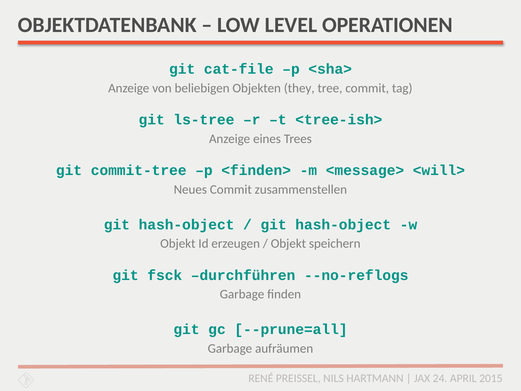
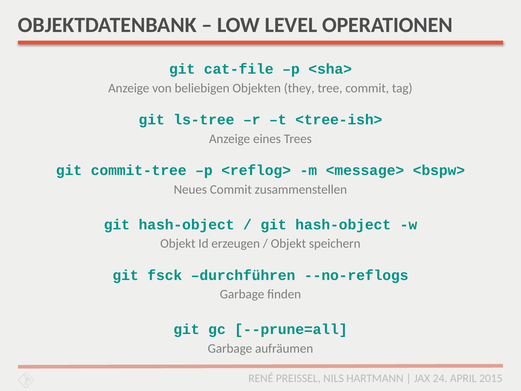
<finden>: <finden> -> <reflog> (256, 170)
<will>: <will> -> <bspw> (439, 170)
